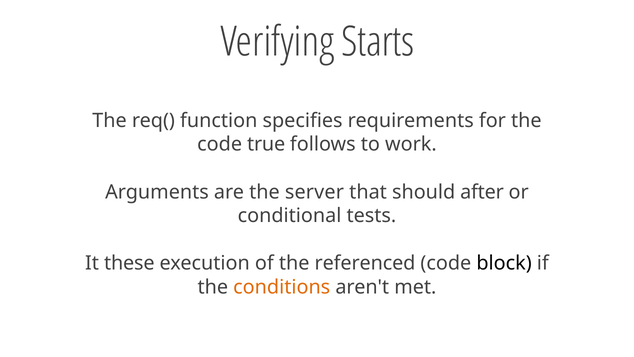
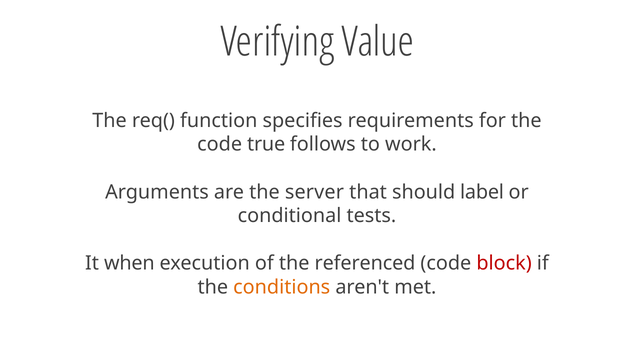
Starts: Starts -> Value (378, 42)
after: after -> label (482, 192)
these: these -> when (129, 263)
block colour: black -> red (504, 263)
